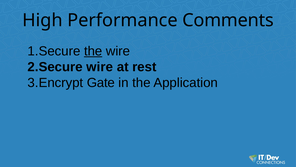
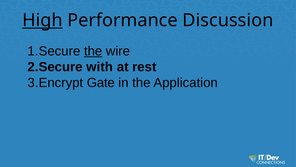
High underline: none -> present (42, 20)
Comments: Comments -> Discussion (228, 20)
wire: wire -> with (100, 67)
